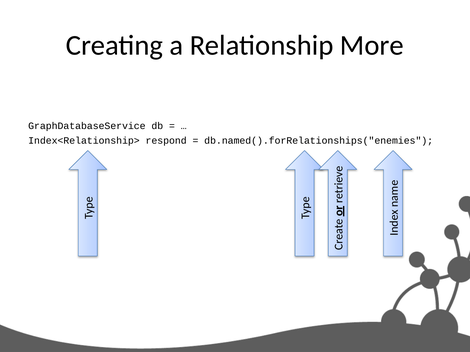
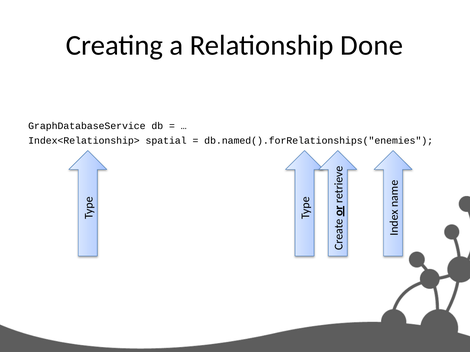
More: More -> Done (372, 45)
respond: respond -> spatial (166, 141)
